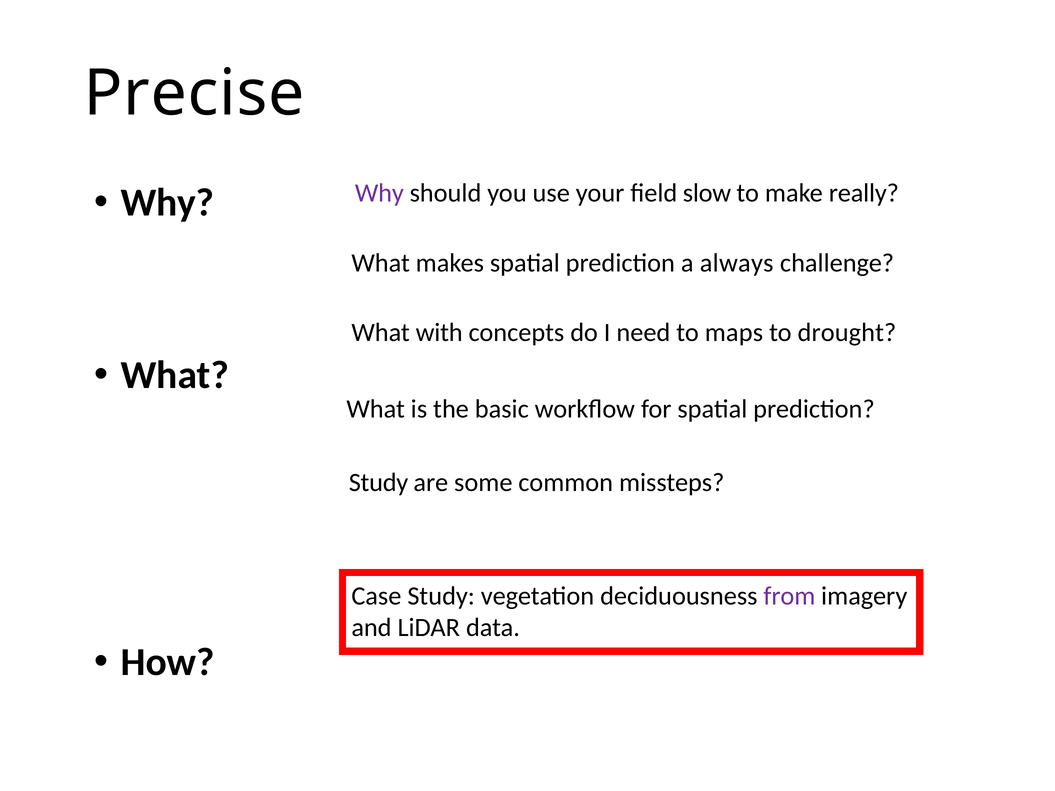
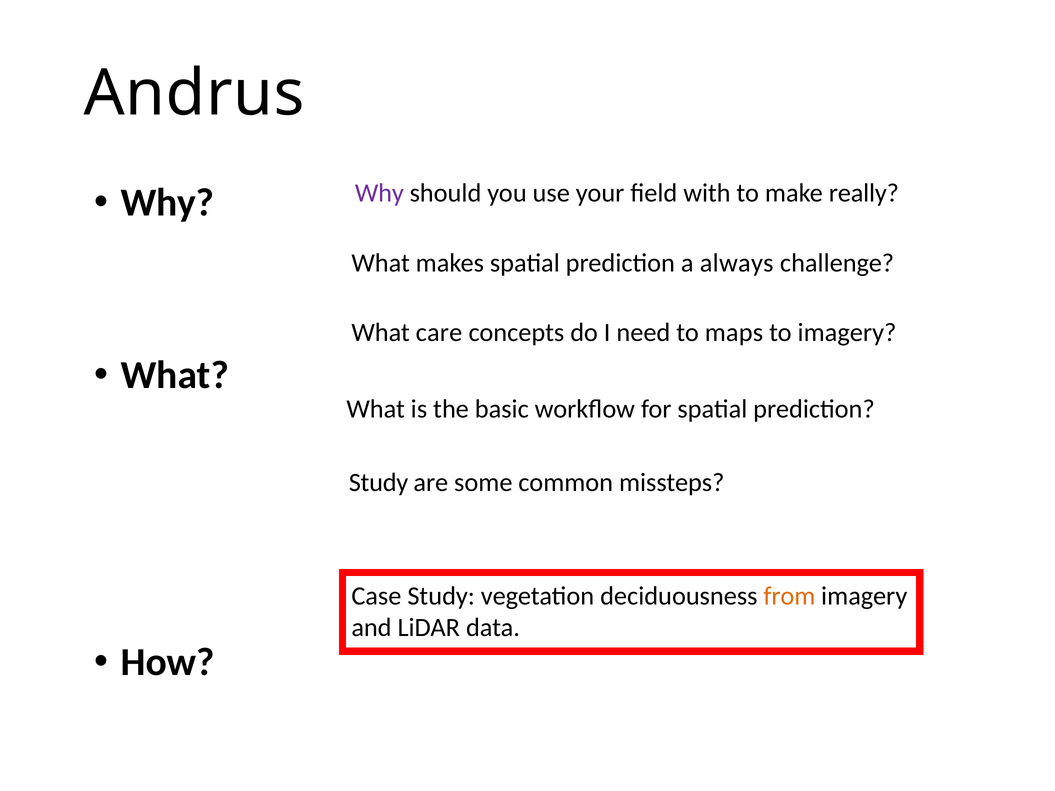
Precise: Precise -> Andrus (194, 94)
slow: slow -> with (707, 193)
with: with -> care (439, 333)
to drought: drought -> imagery (847, 333)
from colour: purple -> orange (789, 596)
